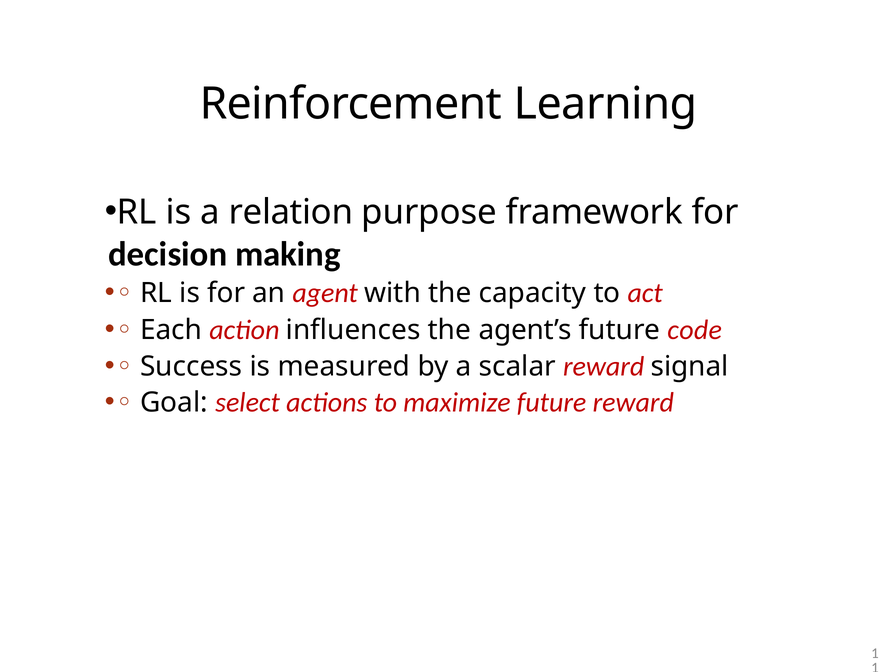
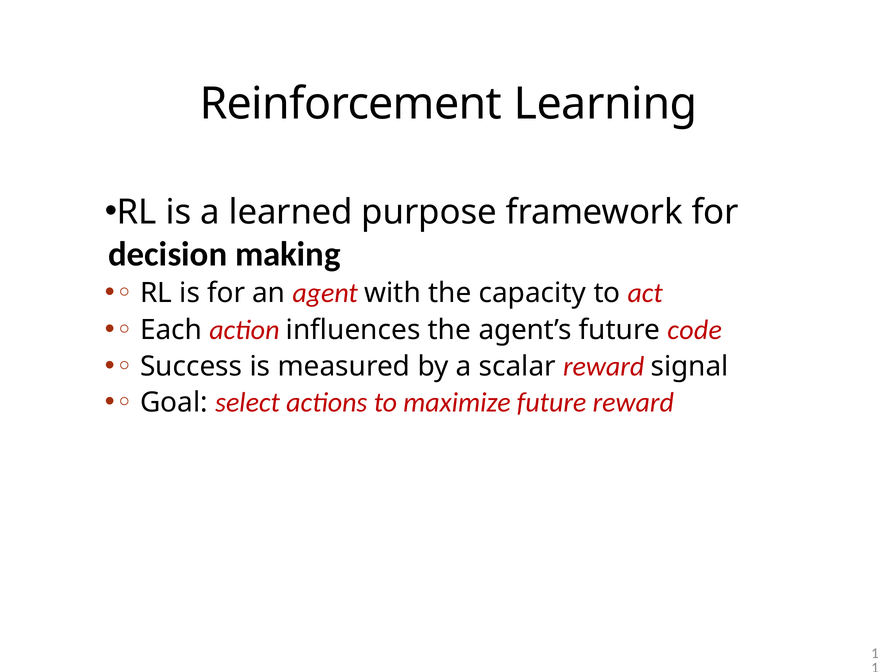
relation: relation -> learned (291, 212)
